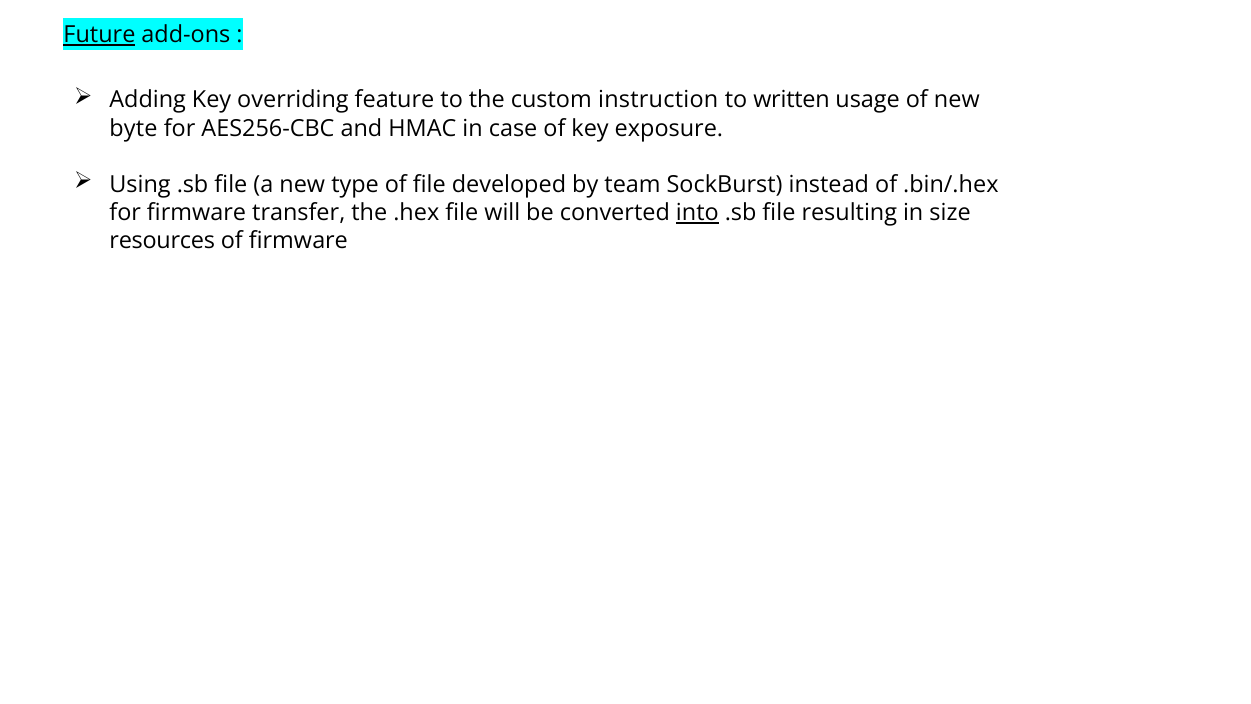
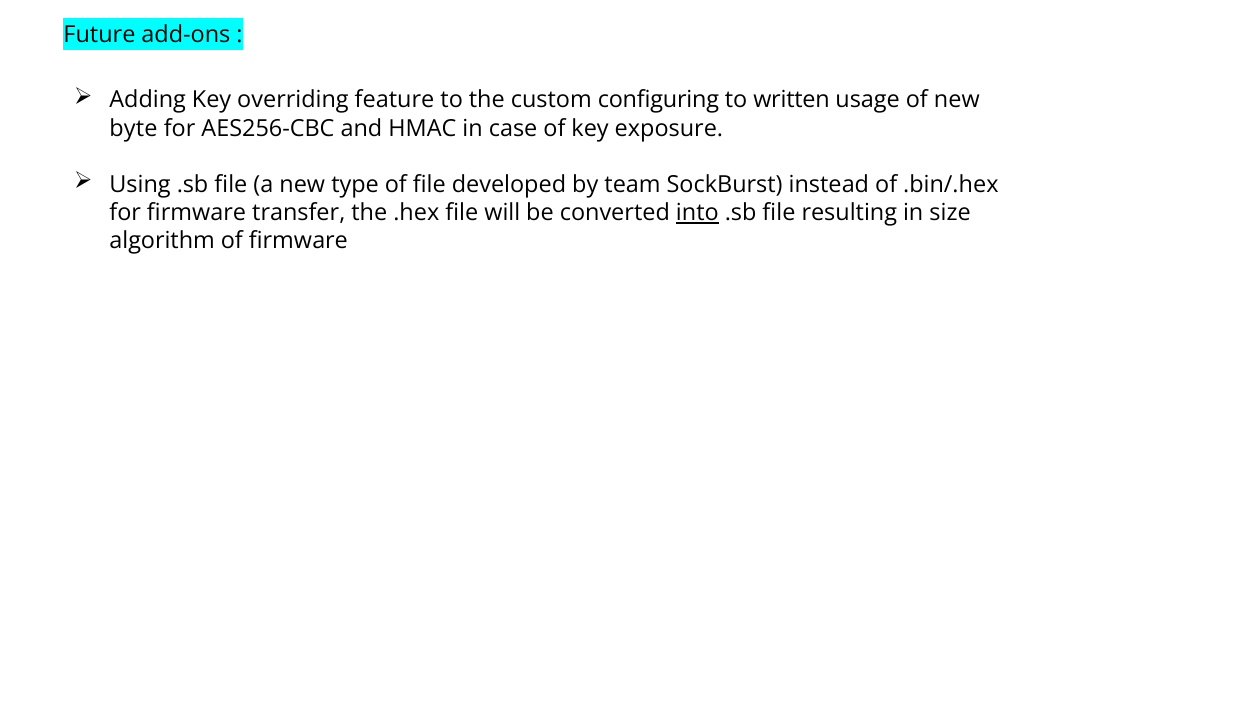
Future underline: present -> none (99, 35)
instruction: instruction -> configuring (658, 100)
resources: resources -> algorithm (162, 241)
